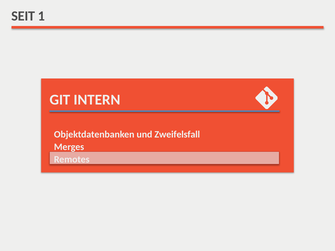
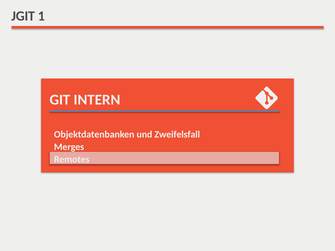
SEIT: SEIT -> JGIT (23, 16)
